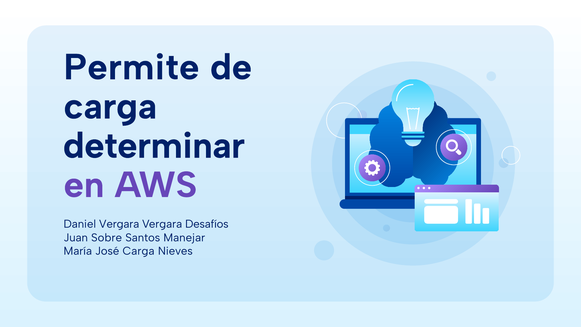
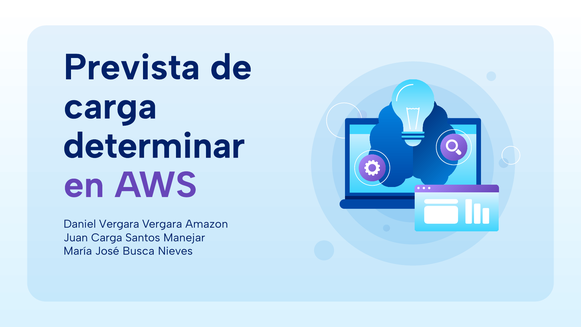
Permite: Permite -> Prevista (132, 67)
Desafíos: Desafíos -> Amazon (207, 224)
Juan Sobre: Sobre -> Carga (107, 238)
José Carga: Carga -> Busca (139, 251)
